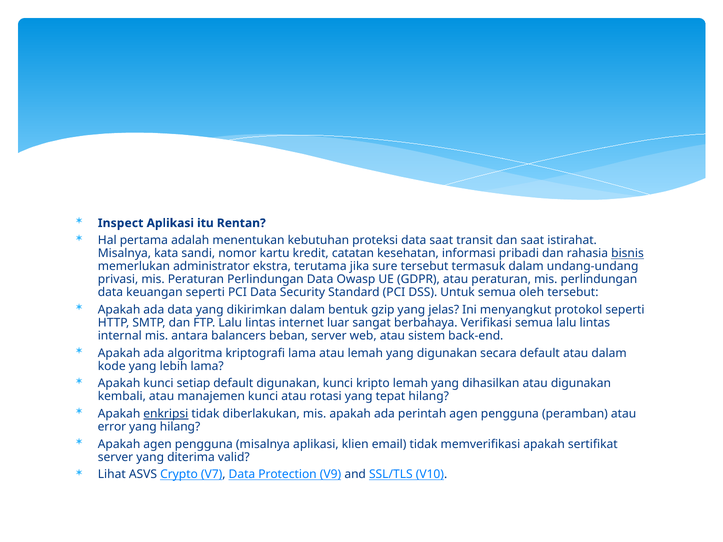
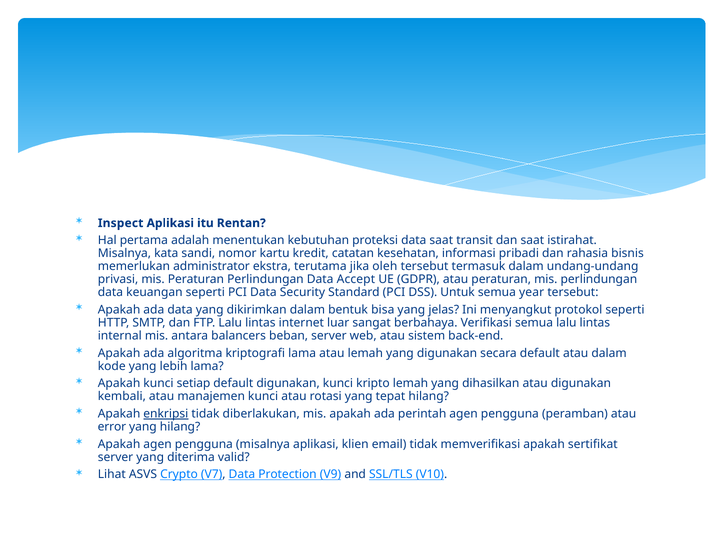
bisnis underline: present -> none (628, 254)
sure: sure -> oleh (385, 267)
Owasp: Owasp -> Accept (356, 280)
oleh: oleh -> year (532, 293)
gzip: gzip -> bisa (383, 310)
